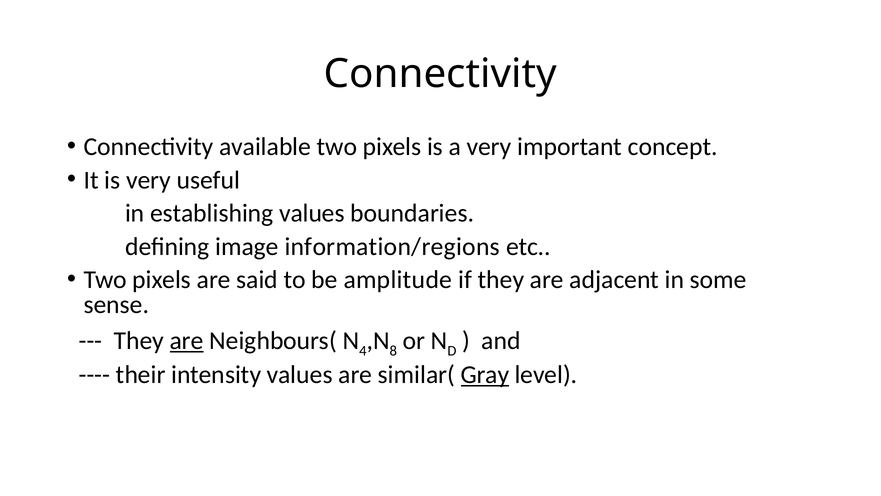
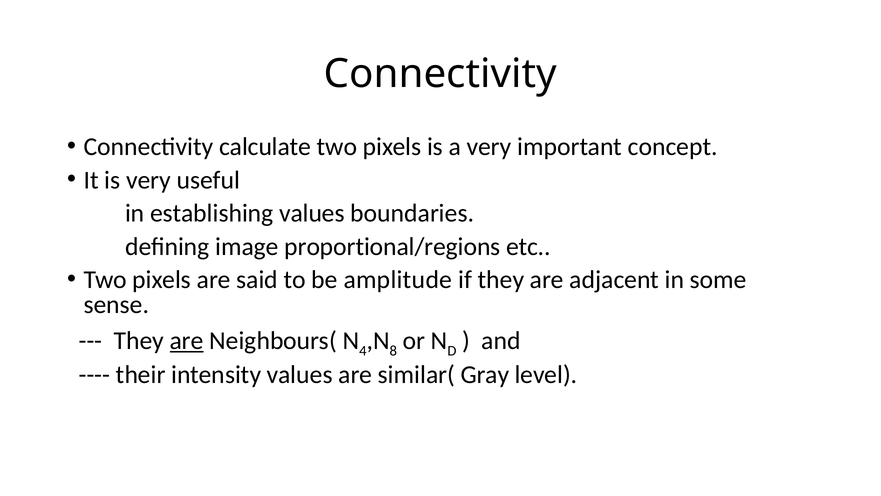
available: available -> calculate (265, 147)
information/regions: information/regions -> proportional/regions (392, 246)
Gray underline: present -> none (485, 375)
